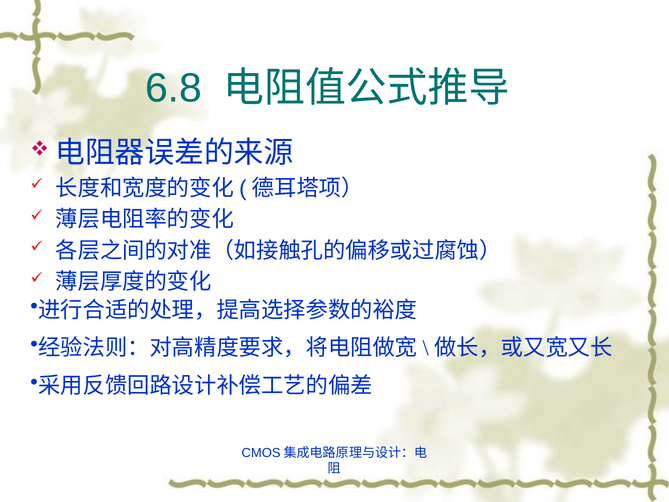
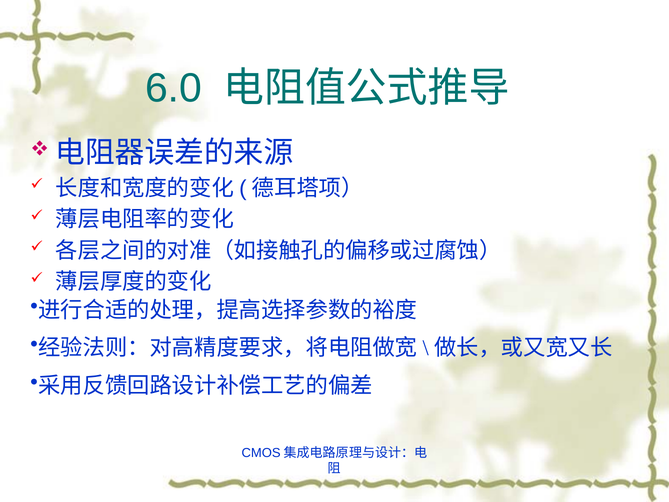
6.8: 6.8 -> 6.0 (174, 88)
